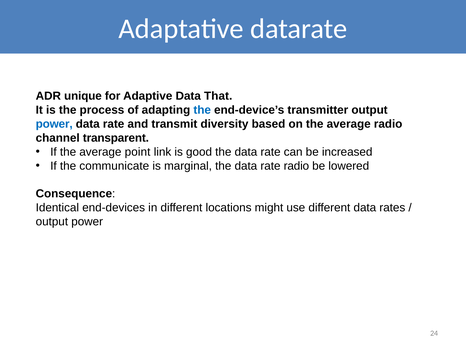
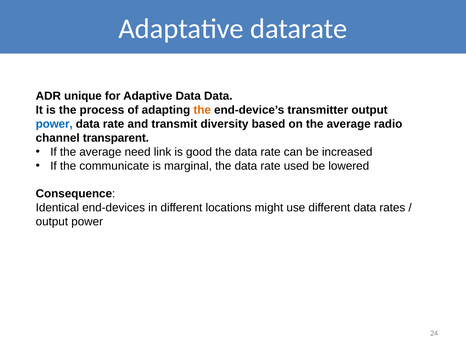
Data That: That -> Data (218, 96)
the colour: blue -> orange (202, 110)
point: point -> need (138, 152)
rate radio: radio -> used (296, 166)
